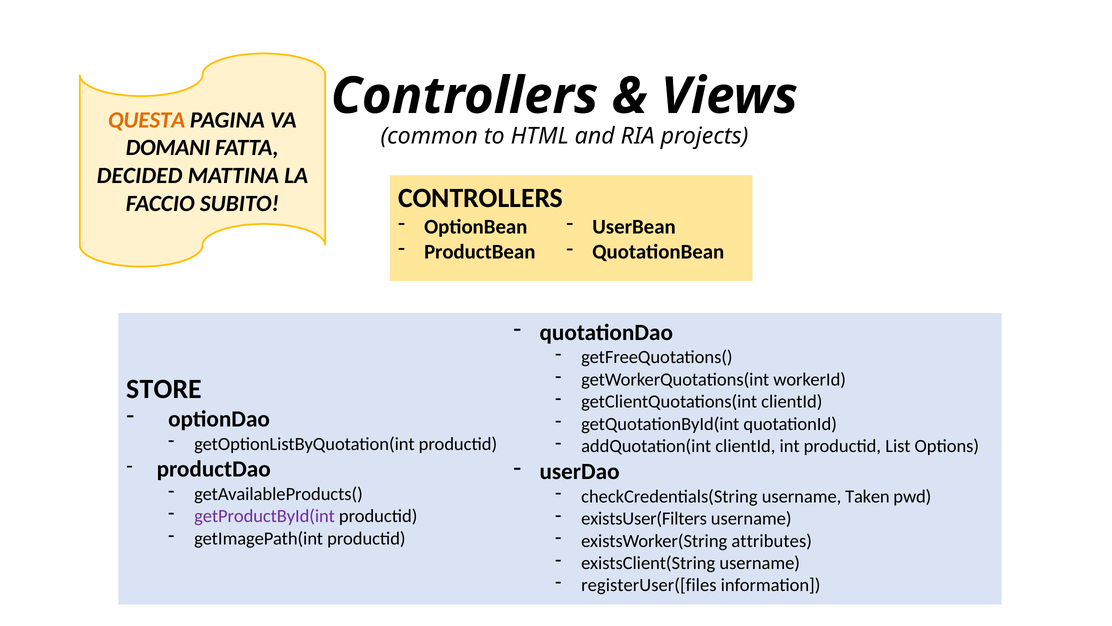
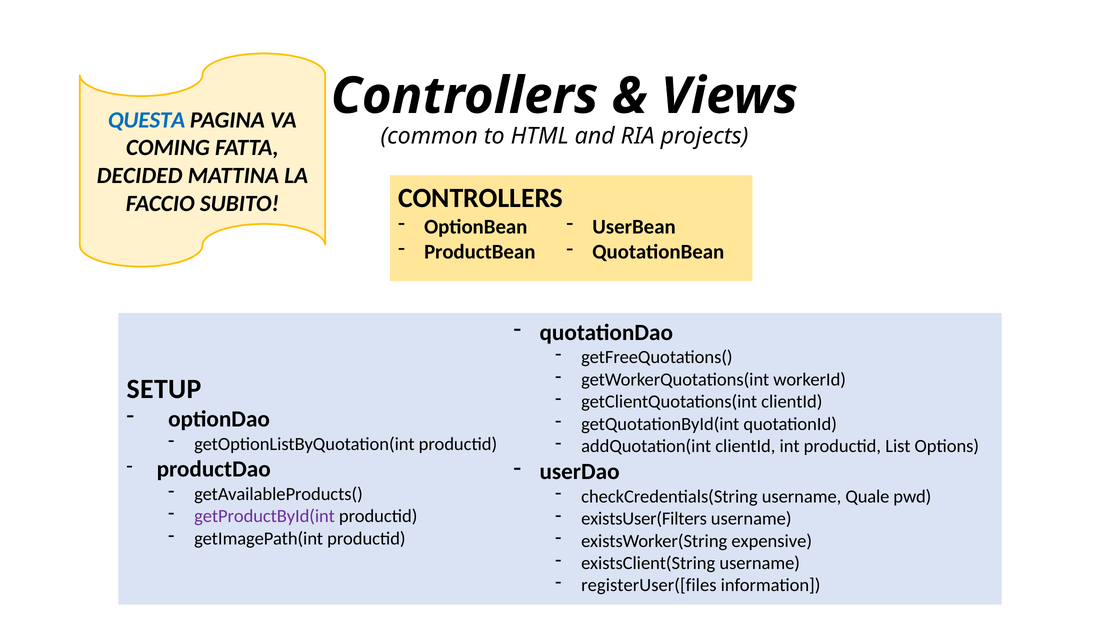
QUESTA colour: orange -> blue (147, 120)
DOMANI: DOMANI -> COMING (168, 148)
STORE: STORE -> SETUP (164, 389)
Taken: Taken -> Quale (867, 496)
attributes: attributes -> expensive (772, 540)
